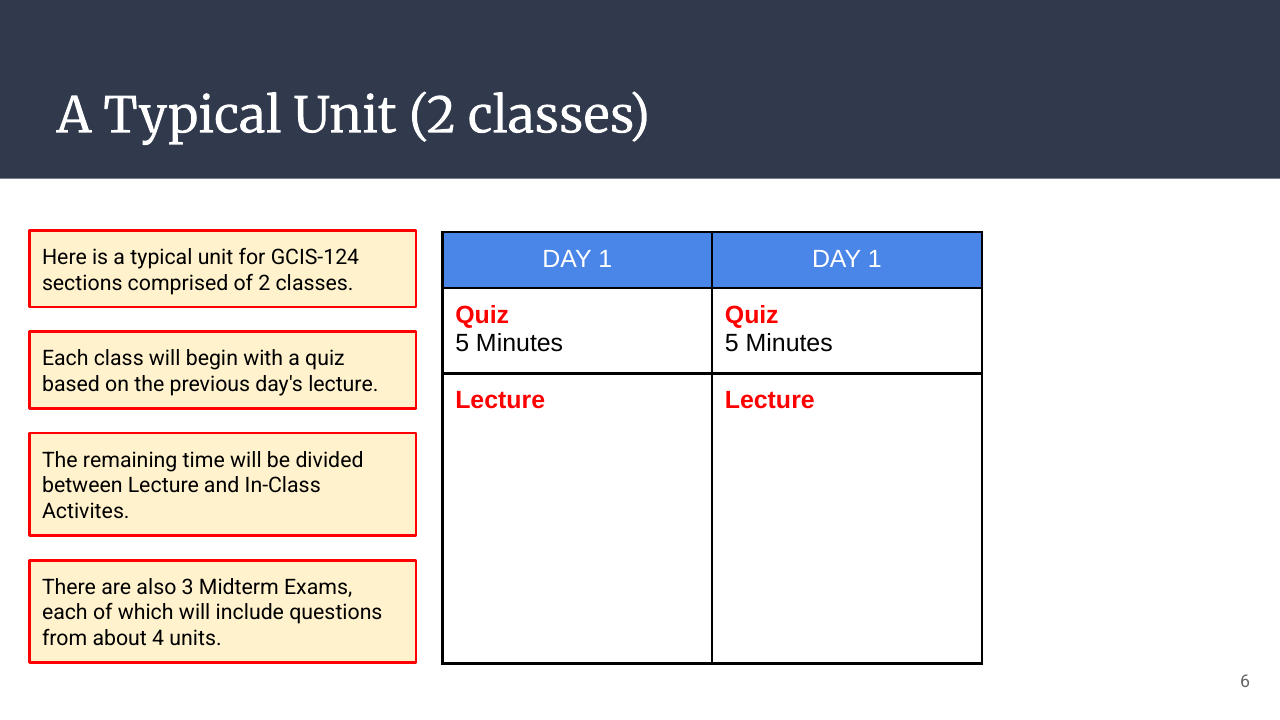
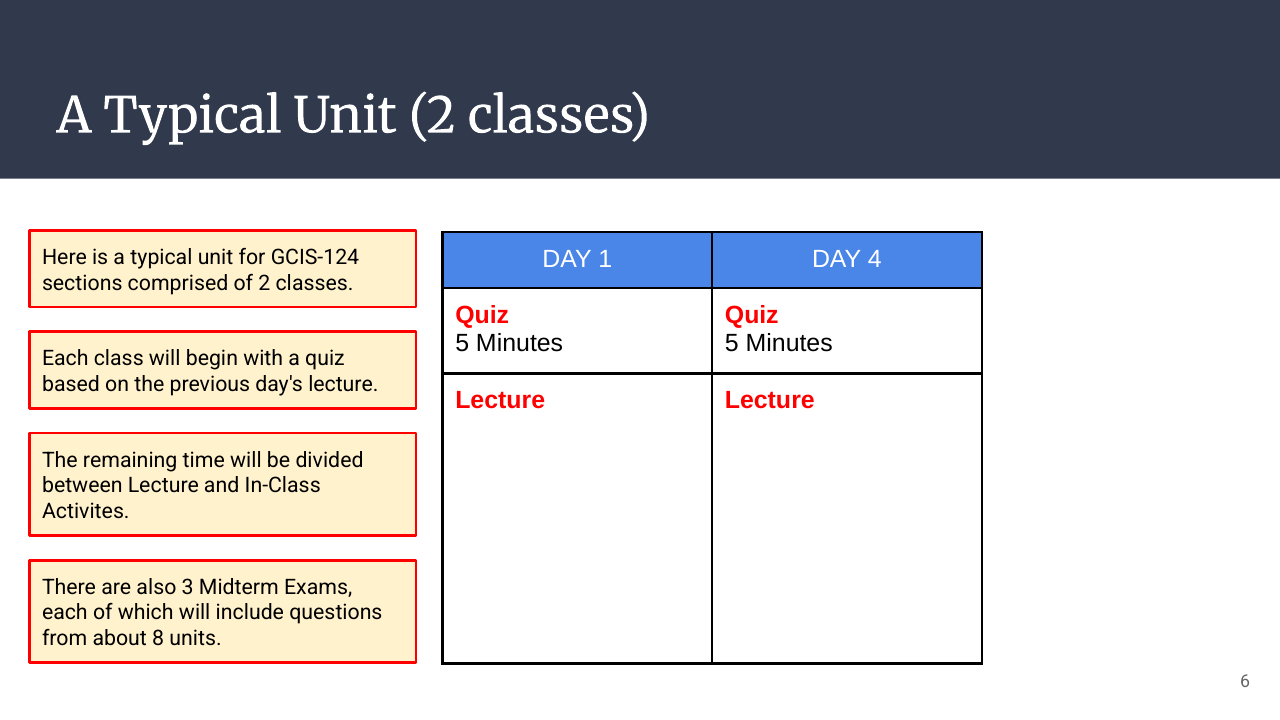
1 DAY 1: 1 -> 4 (875, 259)
4: 4 -> 8 (158, 639)
